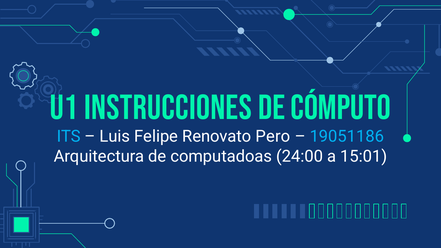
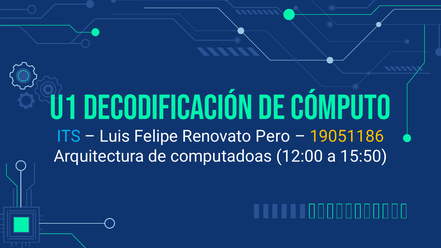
INSTRUCCIONES: INSTRUCCIONES -> DECODIFICACIÓN (168, 108)
19051186 colour: light blue -> yellow (347, 136)
24:00: 24:00 -> 12:00 (300, 156)
15:01: 15:01 -> 15:50 (364, 156)
